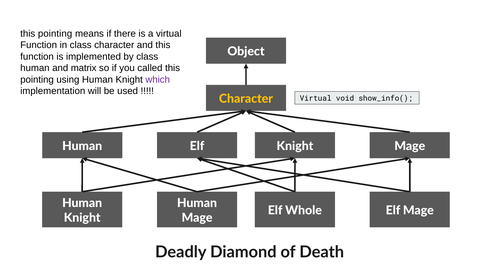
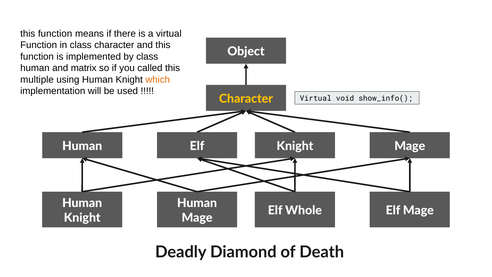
pointing: pointing -> function (55, 34)
pointing: pointing -> multiple (37, 80)
which colour: purple -> orange (158, 80)
